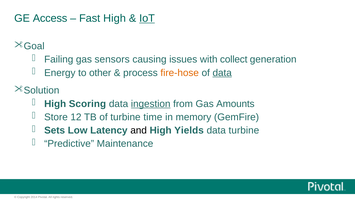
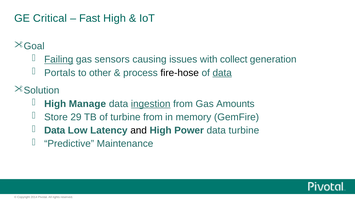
Access: Access -> Critical (50, 18)
IoT underline: present -> none (147, 18)
Failing underline: none -> present (59, 60)
Energy: Energy -> Portals (60, 73)
fire-hose colour: orange -> black (180, 73)
Scoring: Scoring -> Manage (87, 104)
12: 12 -> 29 (76, 117)
turbine time: time -> from (153, 117)
Sets: Sets -> Data (55, 131)
Yields: Yields -> Power (189, 131)
